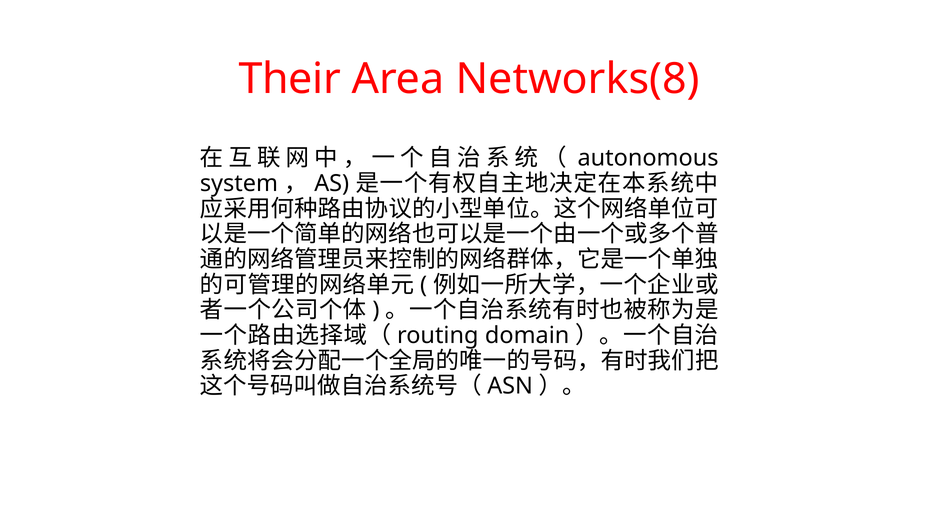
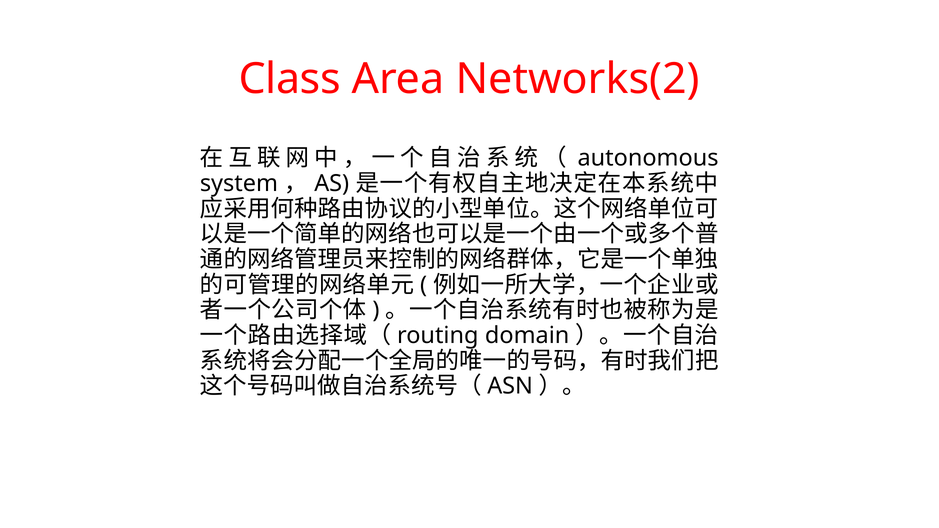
Their: Their -> Class (290, 79)
Networks(8: Networks(8 -> Networks(2 (578, 79)
